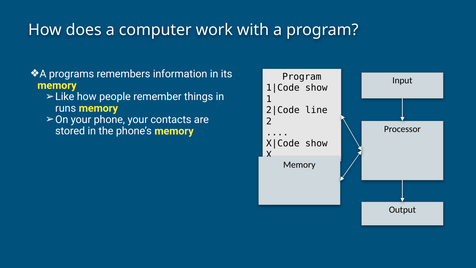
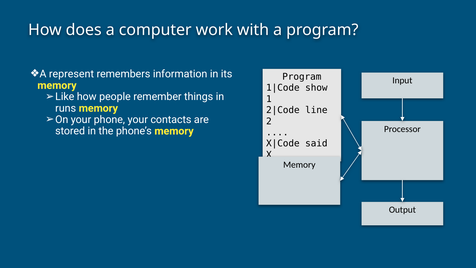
programs: programs -> represent (71, 74)
show: show -> said (316, 143)
